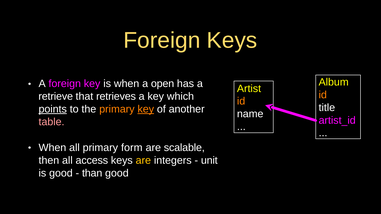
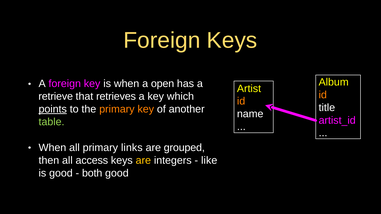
key underline: present -> none (146, 109)
table colour: pink -> light green (52, 122)
form: form -> links (132, 148)
scalable: scalable -> grouped (184, 148)
unit: unit -> like (209, 161)
than: than -> both (92, 173)
